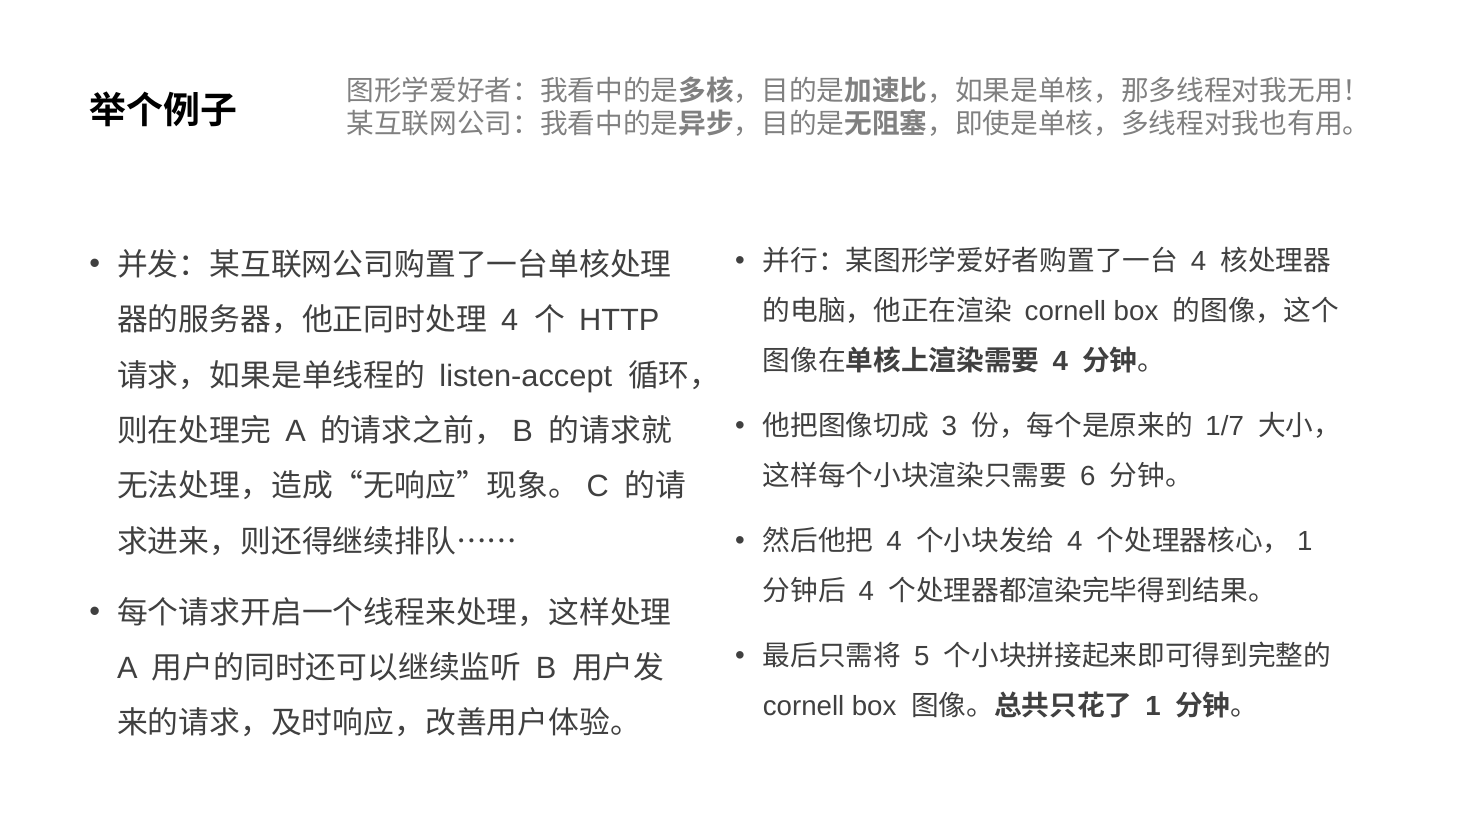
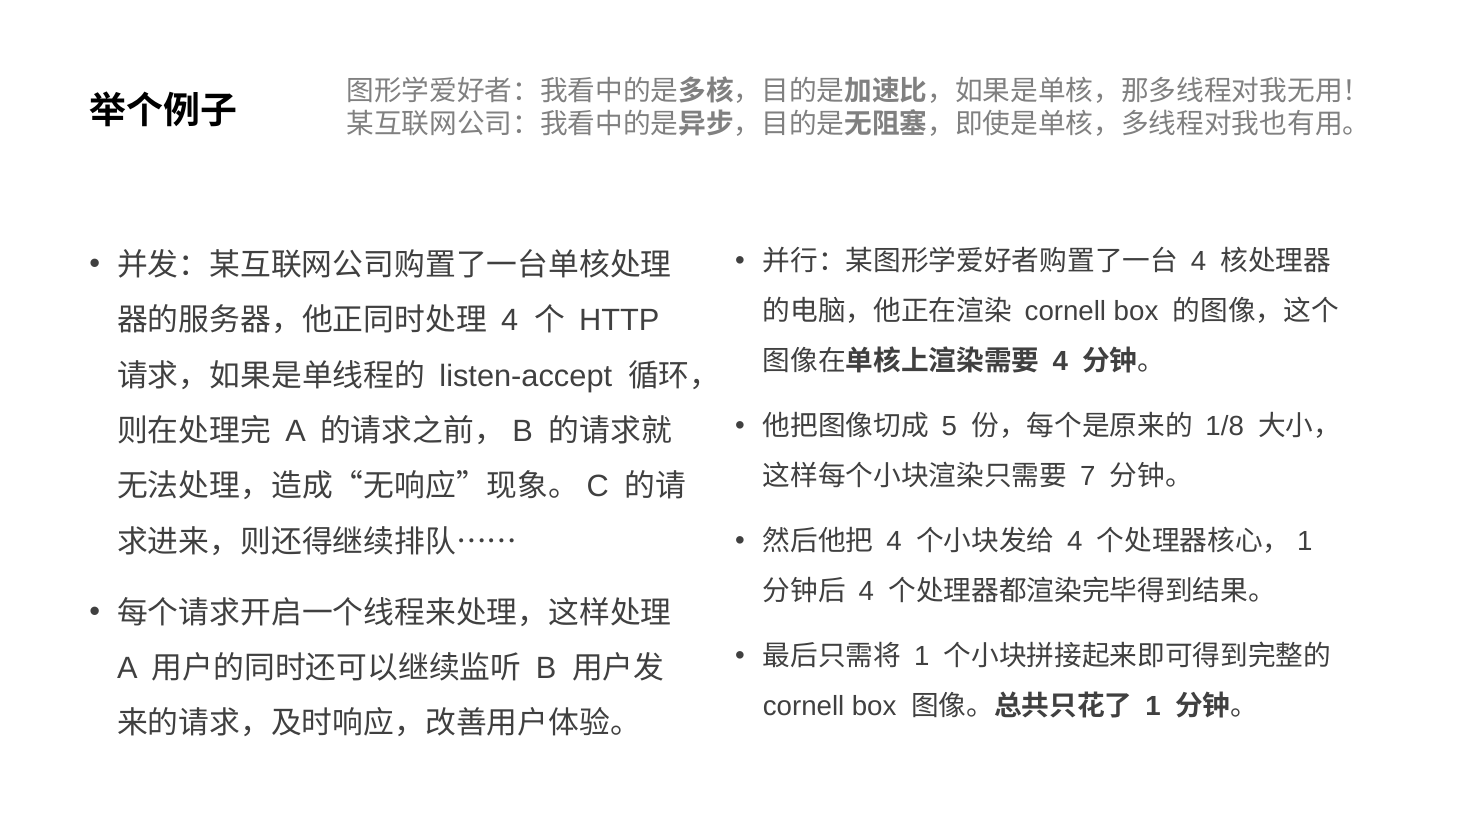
3: 3 -> 5 (949, 427)
1/7: 1/7 -> 1/8 (1225, 427)
6: 6 -> 7 (1088, 476)
5: 5 -> 1 (922, 657)
